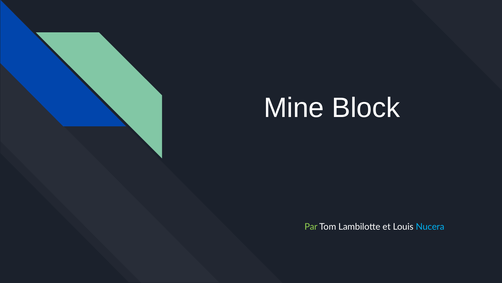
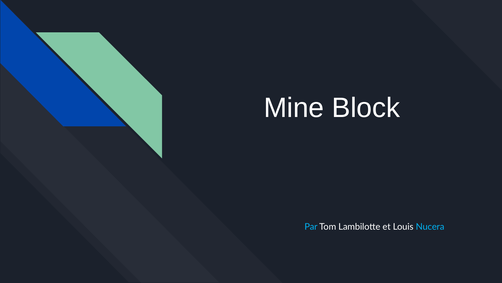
Par colour: light green -> light blue (311, 226)
